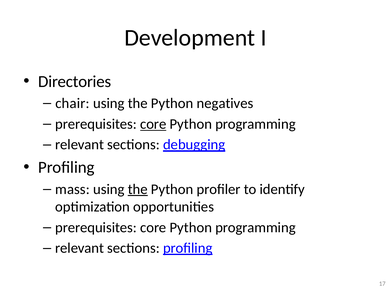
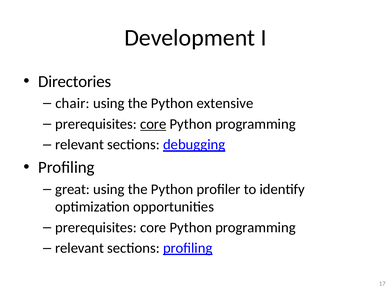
negatives: negatives -> extensive (225, 103)
mass: mass -> great (73, 189)
the underline: present -> none (138, 189)
